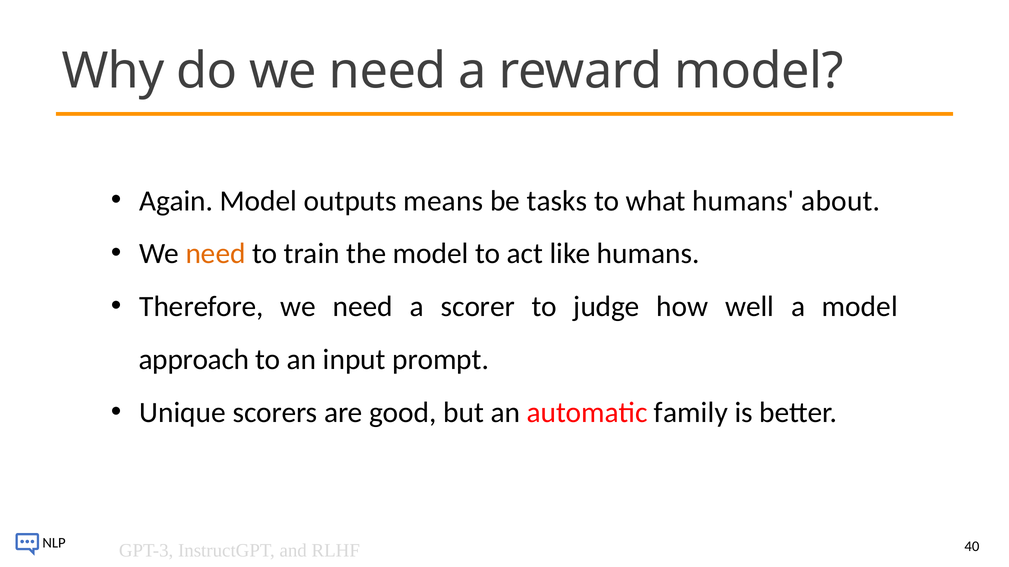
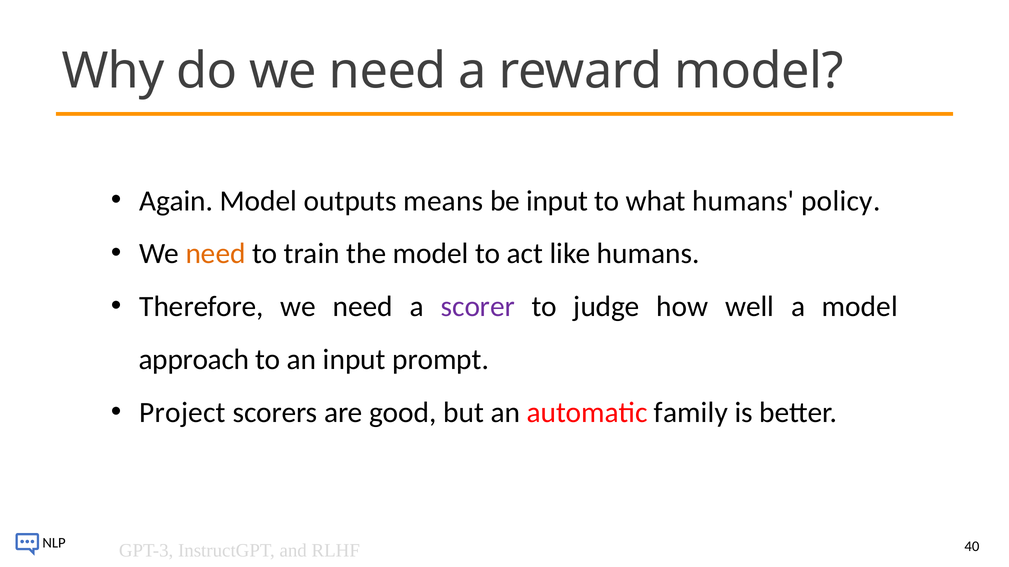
be tasks: tasks -> input (557, 201)
about: about -> policy (841, 201)
scorer colour: black -> purple (478, 307)
Unique: Unique -> Project (183, 413)
